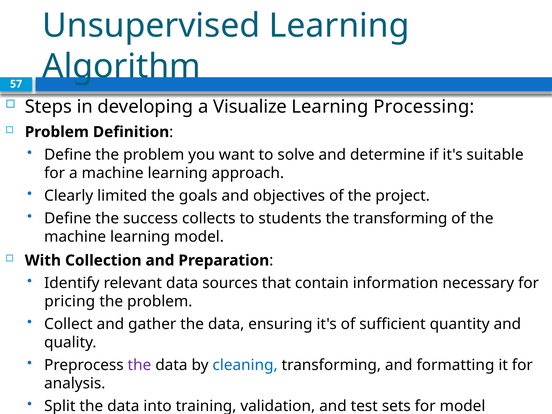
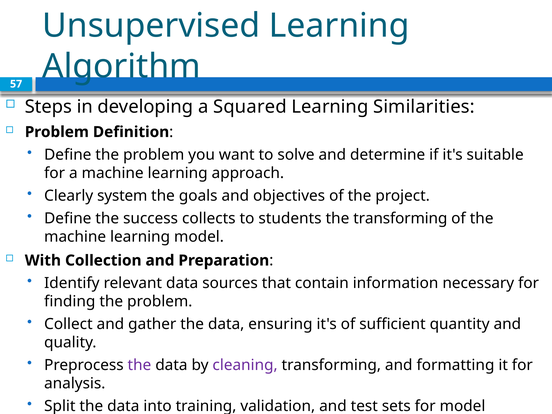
Visualize: Visualize -> Squared (250, 107)
Processing: Processing -> Similarities (424, 107)
limited: limited -> system (122, 196)
pricing: pricing -> finding (70, 301)
cleaning colour: blue -> purple (245, 365)
